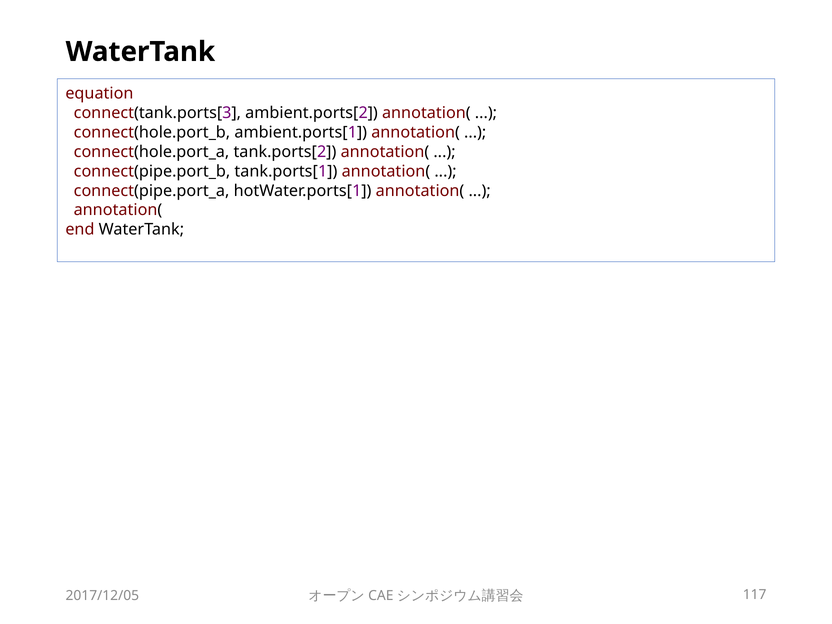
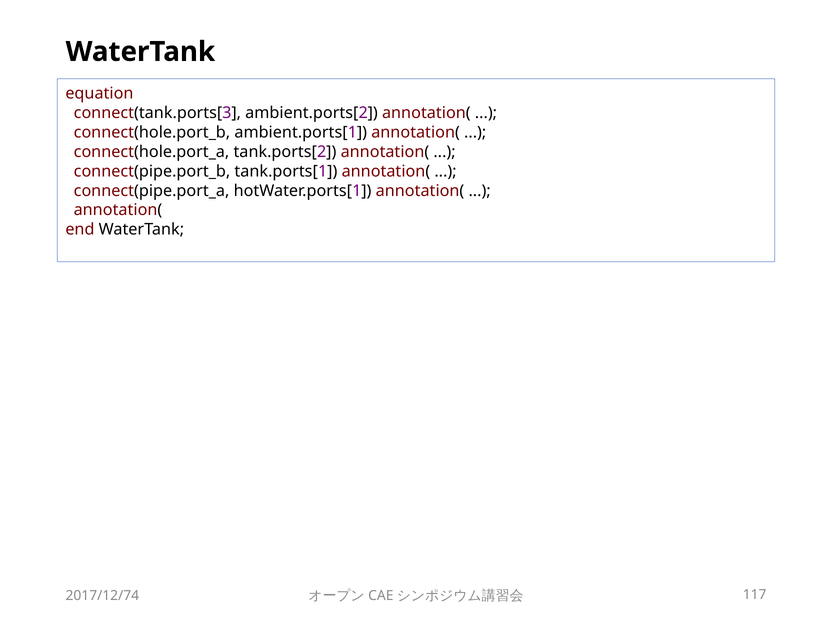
2017/12/05: 2017/12/05 -> 2017/12/74 (102, 596)
